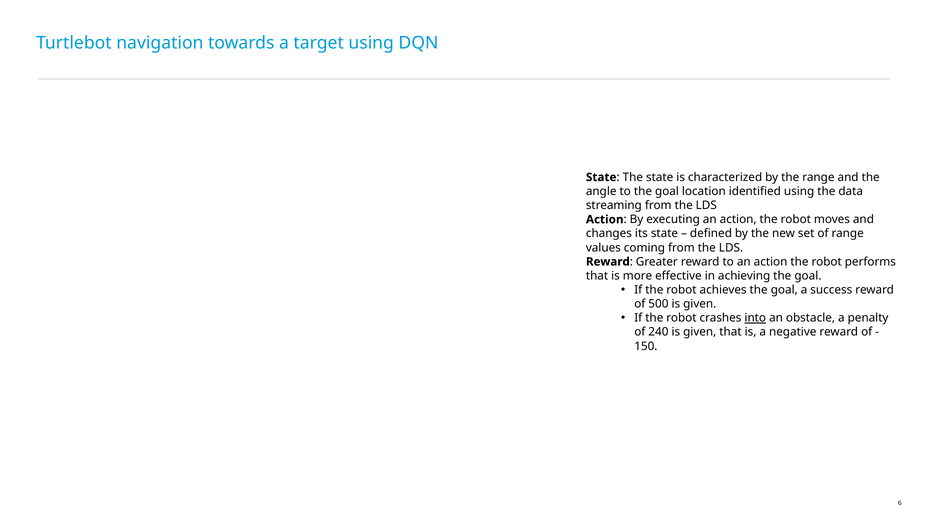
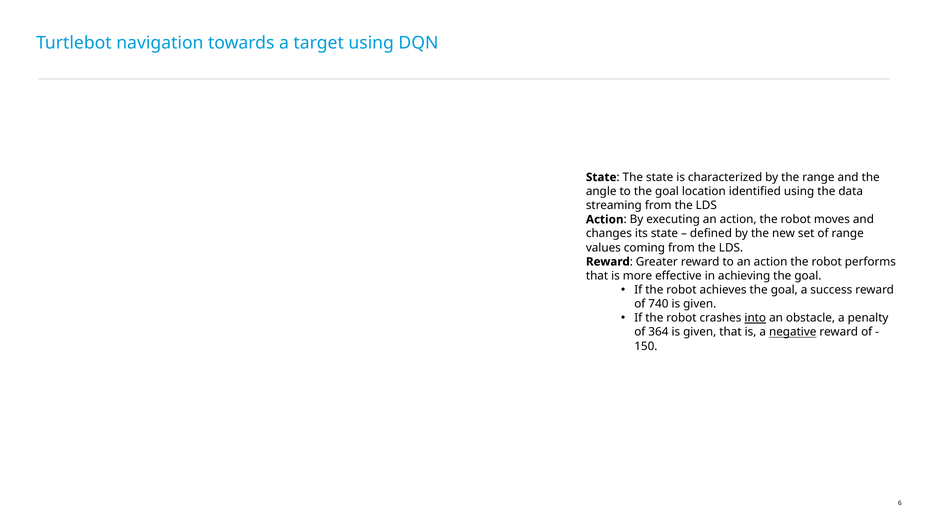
500: 500 -> 740 (658, 304)
240: 240 -> 364 (658, 332)
negative underline: none -> present (793, 332)
